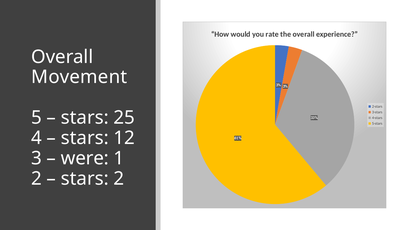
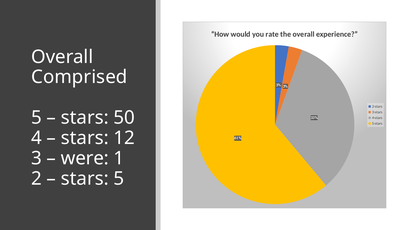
Movement: Movement -> Comprised (79, 77)
25: 25 -> 50 (124, 117)
stars 2: 2 -> 5 (119, 178)
